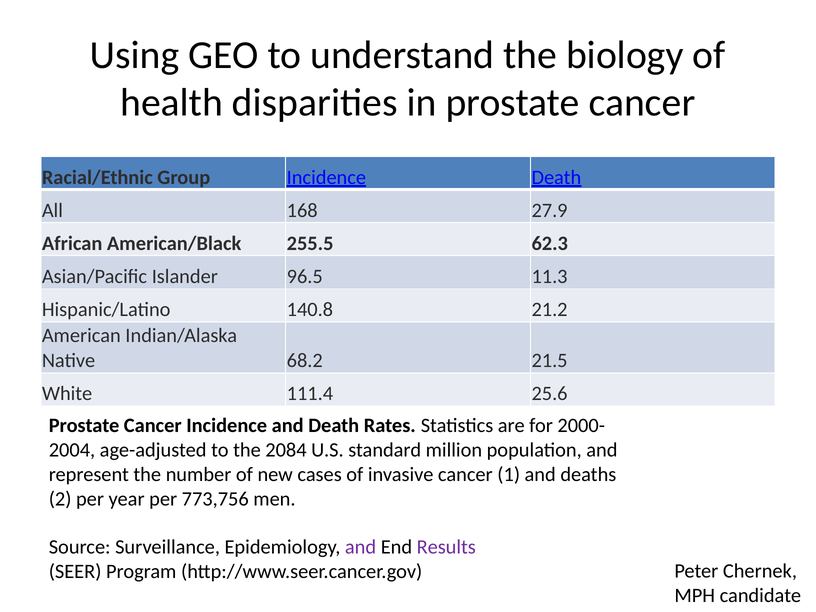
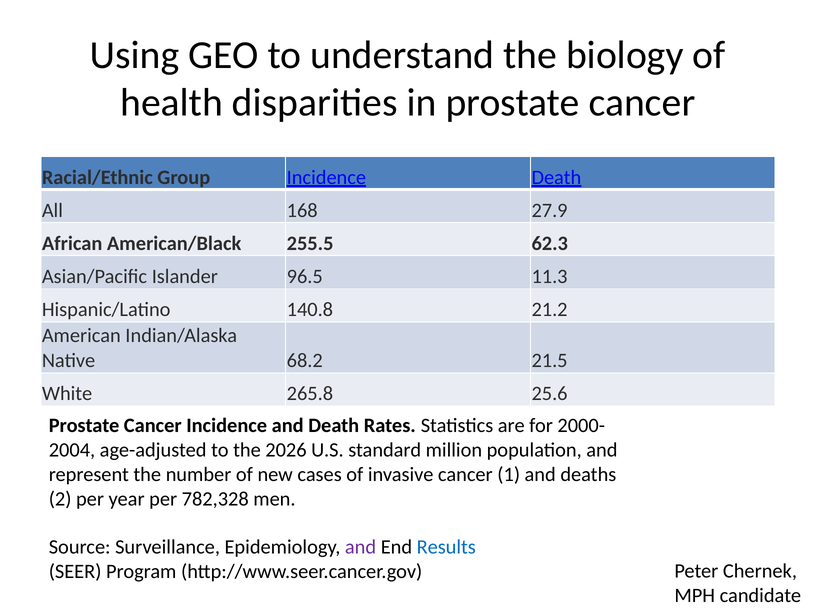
111.4: 111.4 -> 265.8 (310, 394)
2084: 2084 -> 2026 (286, 450)
773,756: 773,756 -> 782,328 (215, 499)
Results colour: purple -> blue (446, 547)
